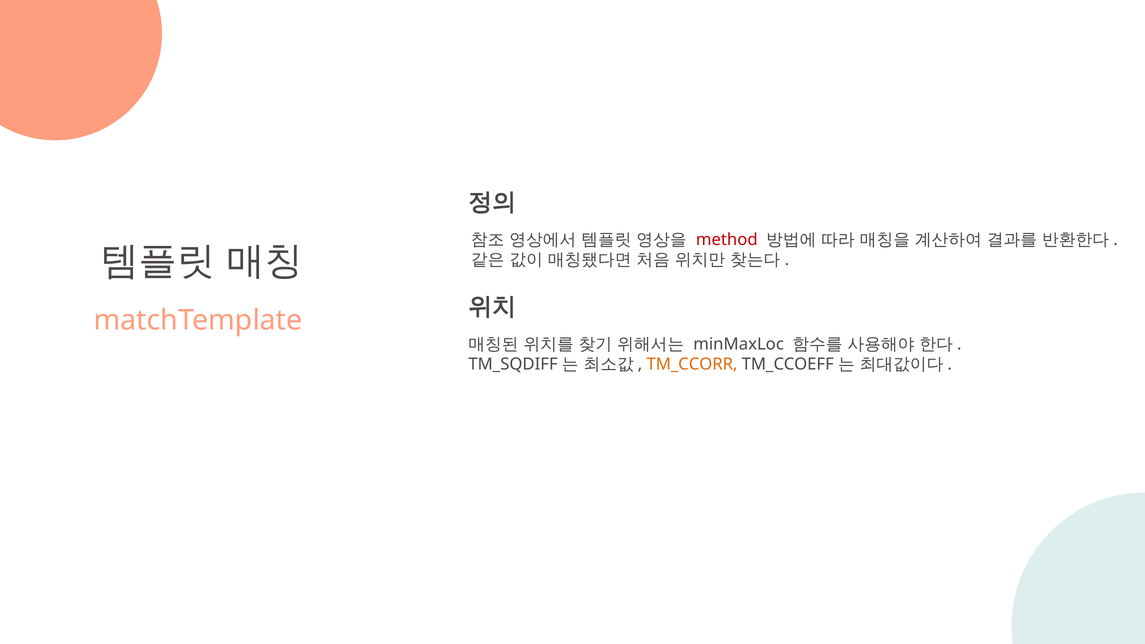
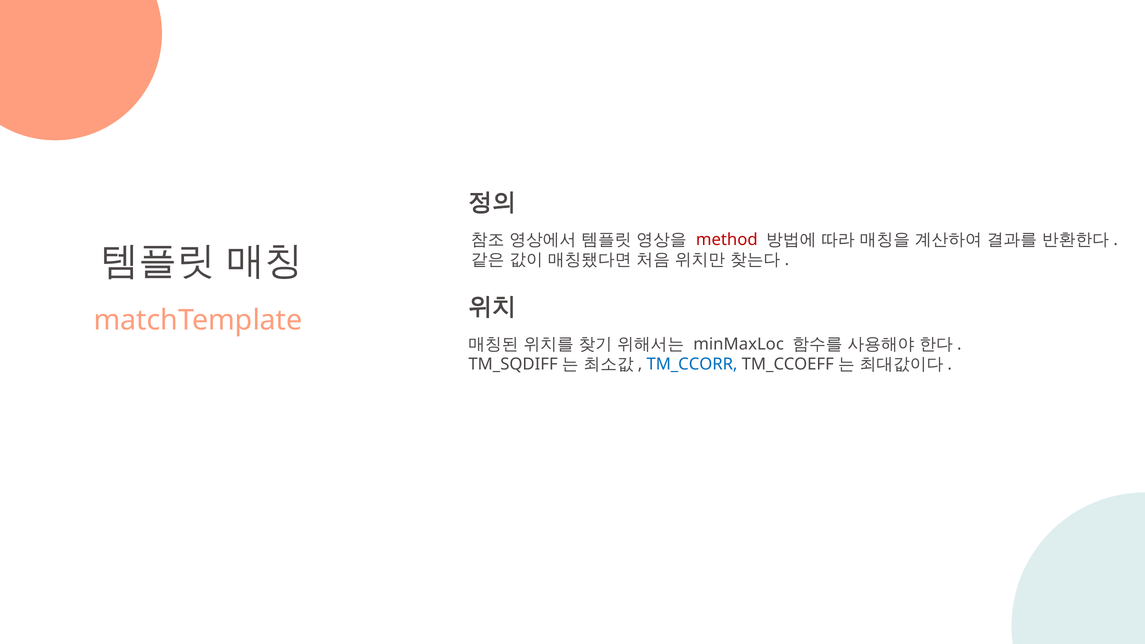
TM_CCORR colour: orange -> blue (692, 364)
